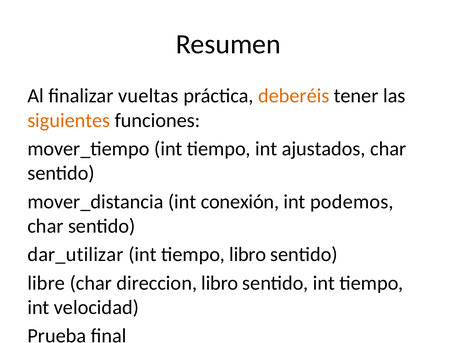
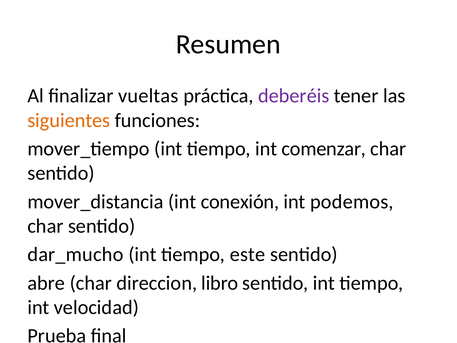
deberéis colour: orange -> purple (294, 96)
ajustados: ajustados -> comenzar (324, 149)
dar_utilizar: dar_utilizar -> dar_mucho (76, 254)
tiempo libro: libro -> este (247, 254)
libre: libre -> abre (46, 283)
